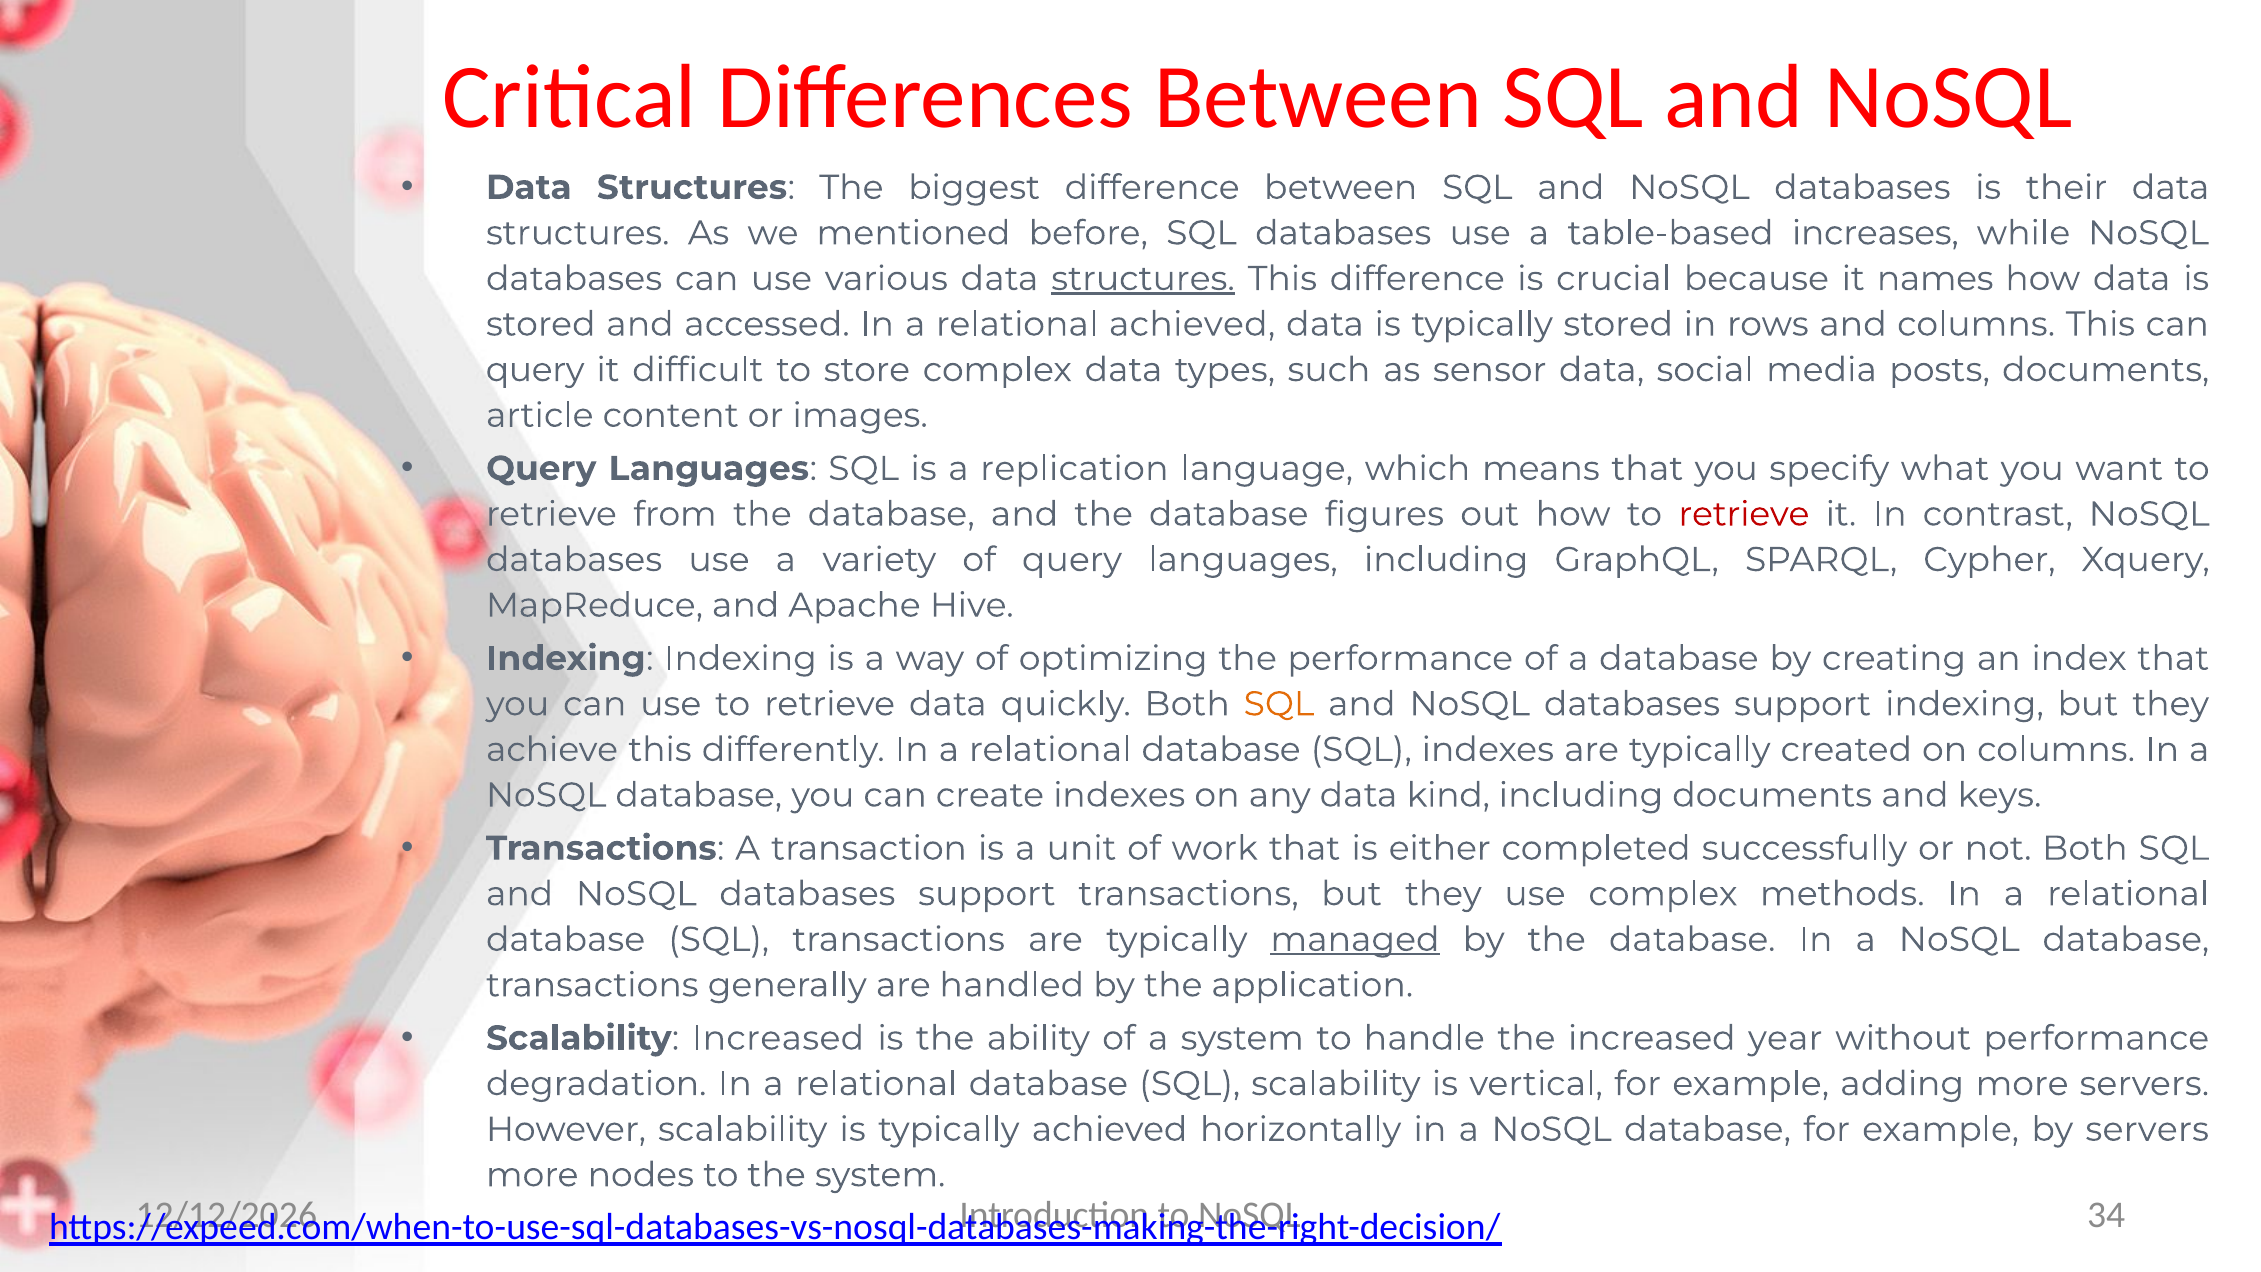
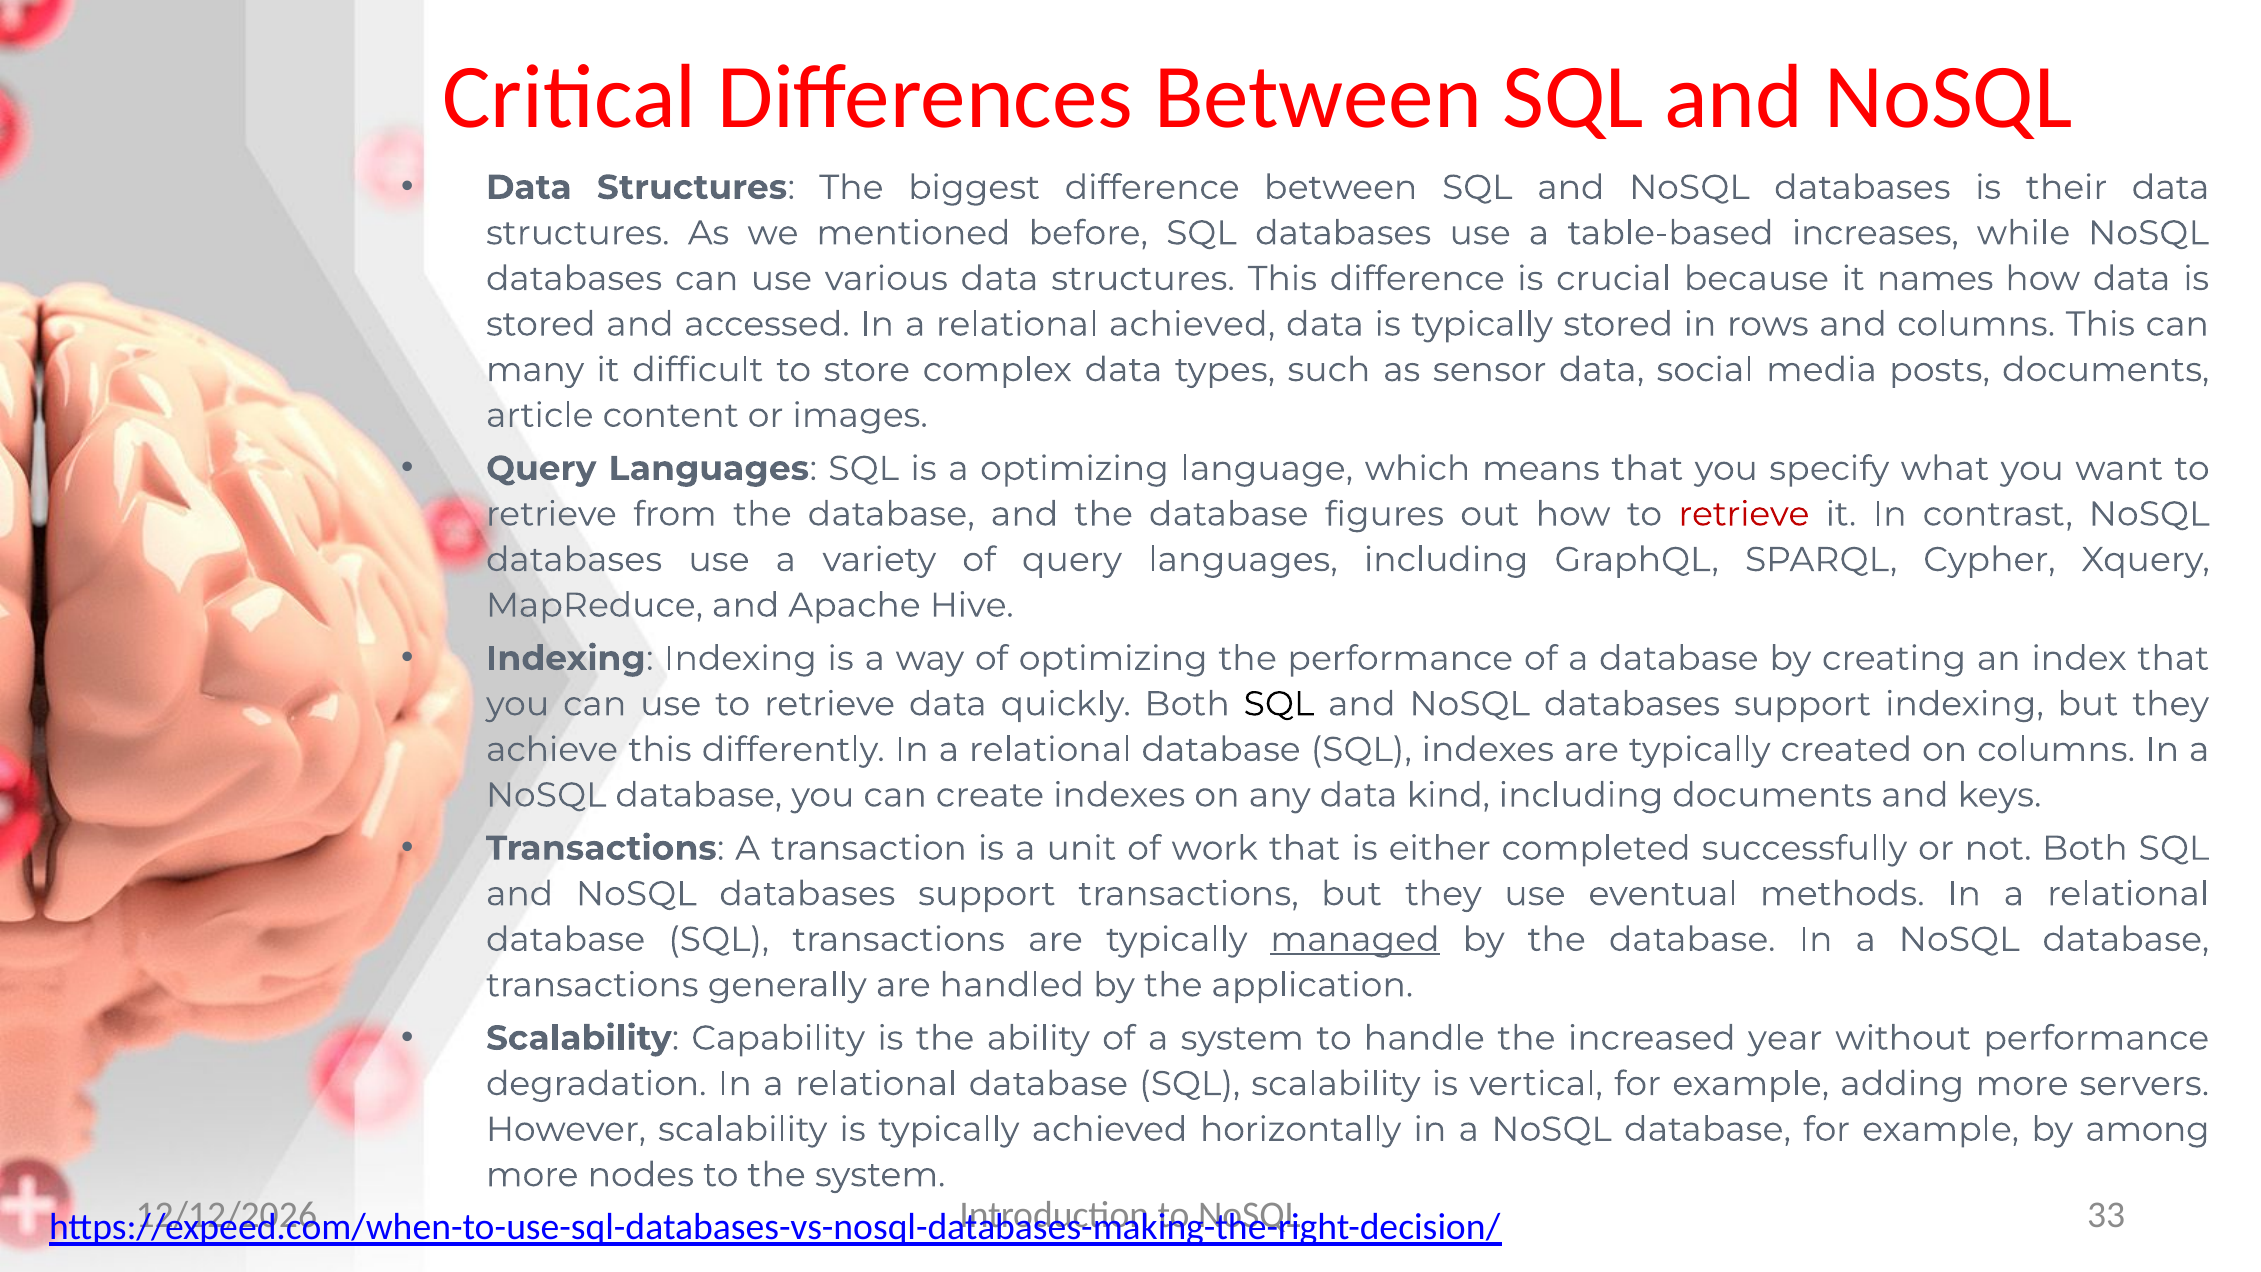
structures underline: present -> none (1143, 279)
query: query -> many (535, 370)
a replication: replication -> optimizing (1074, 468)
SQL colour: orange -> black (1279, 704)
use complex: complex -> eventual (1663, 894)
Scalability Increased: Increased -> Capability (778, 1038)
by servers: servers -> among (2148, 1129)
34: 34 -> 33 (2106, 1215)
